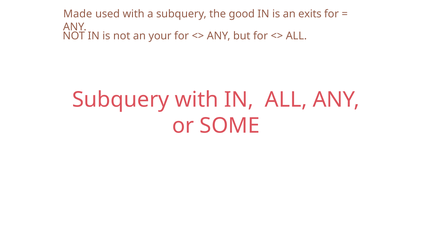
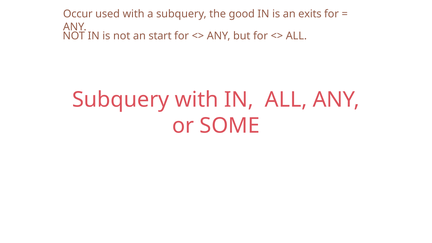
Made: Made -> Occur (78, 14)
your: your -> start (160, 36)
